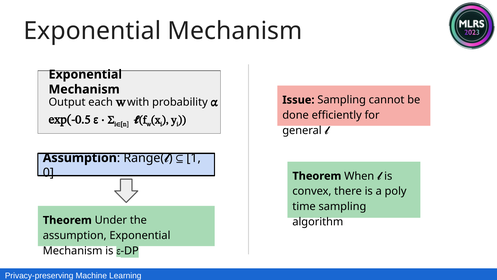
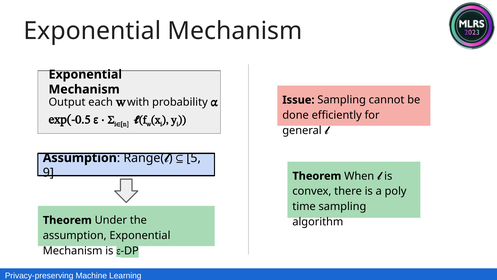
1: 1 -> 5 (194, 158)
0: 0 -> 9 (48, 173)
